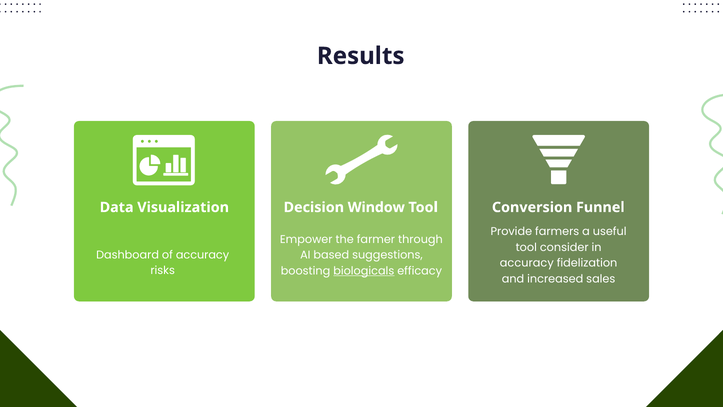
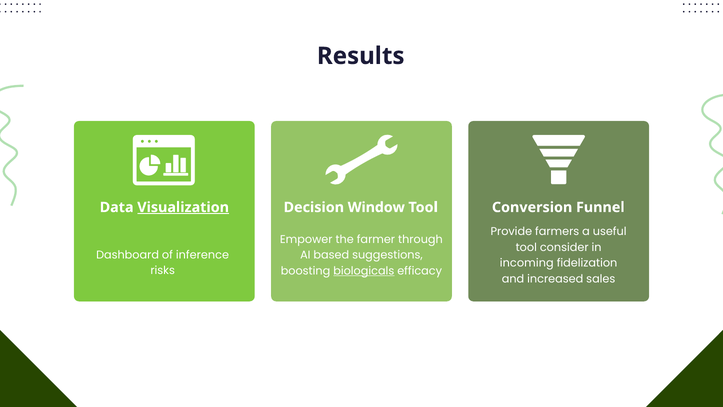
Visualization underline: none -> present (183, 207)
of accuracy: accuracy -> inference (202, 255)
accuracy: accuracy -> incoming (527, 263)
